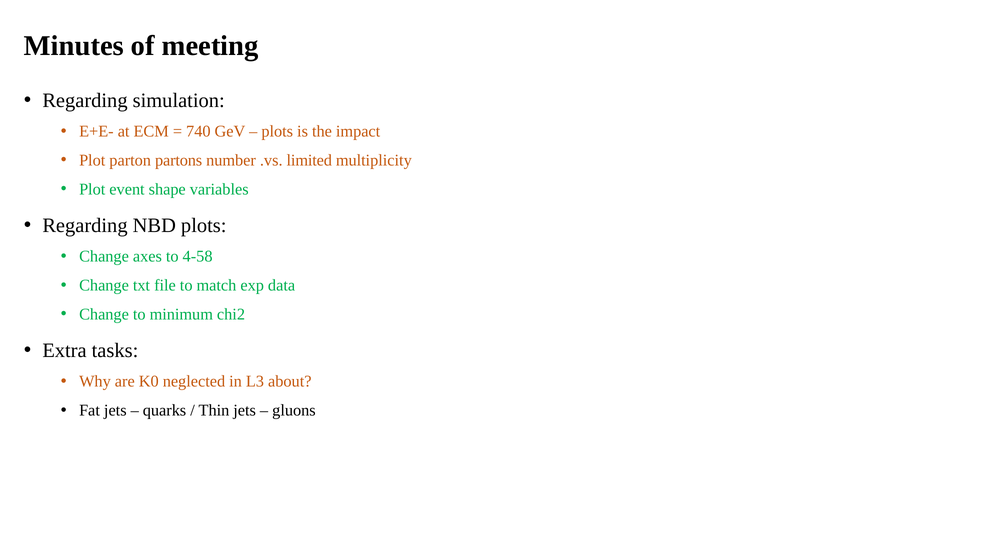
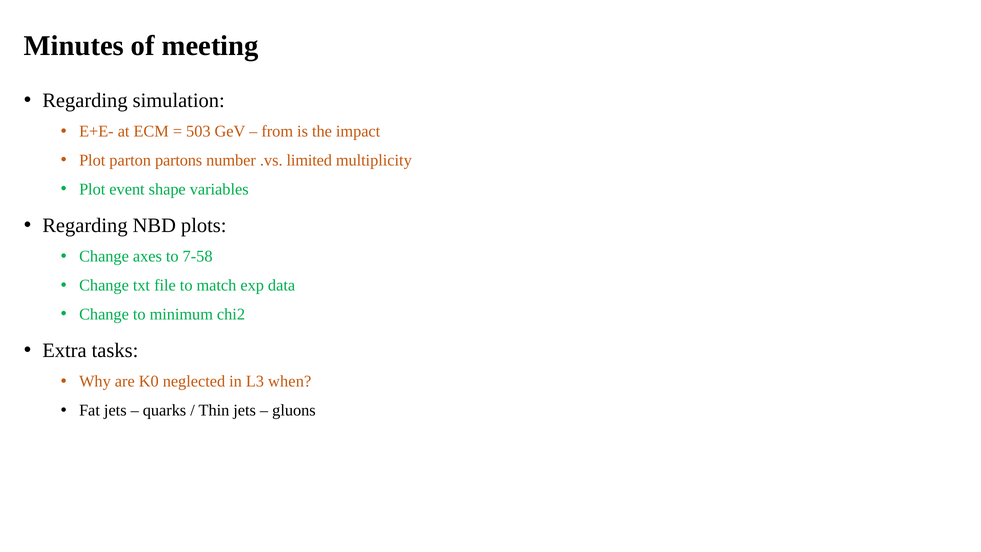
740: 740 -> 503 (198, 131)
plots: plots -> from (277, 131)
4-58: 4-58 -> 7-58 (198, 256)
about: about -> when (290, 381)
